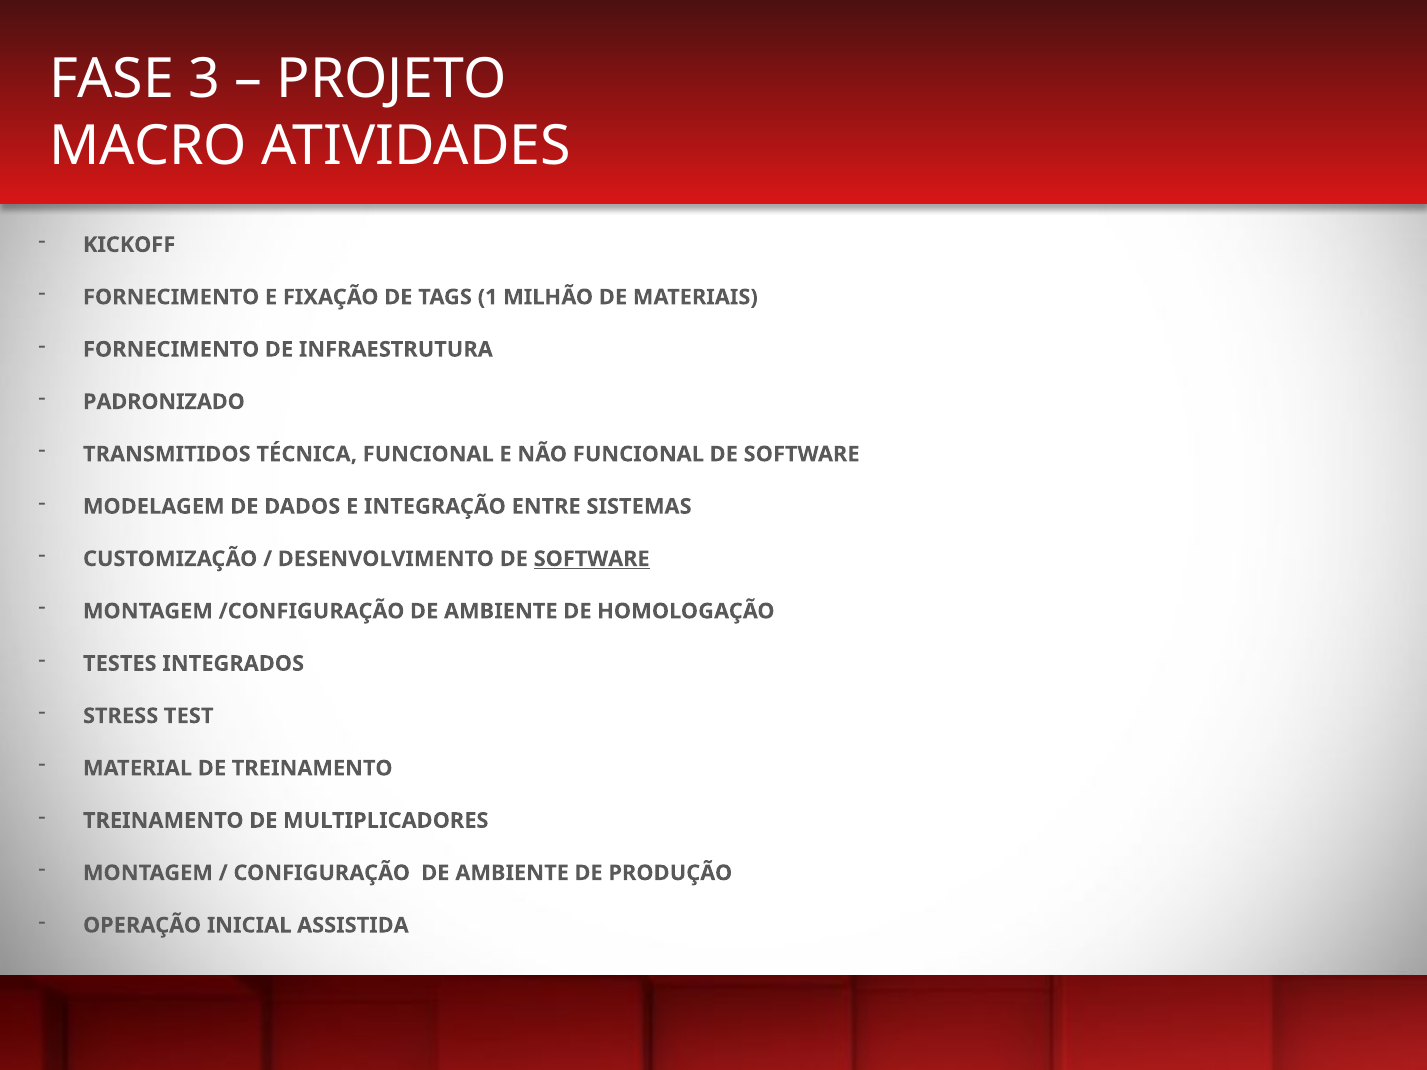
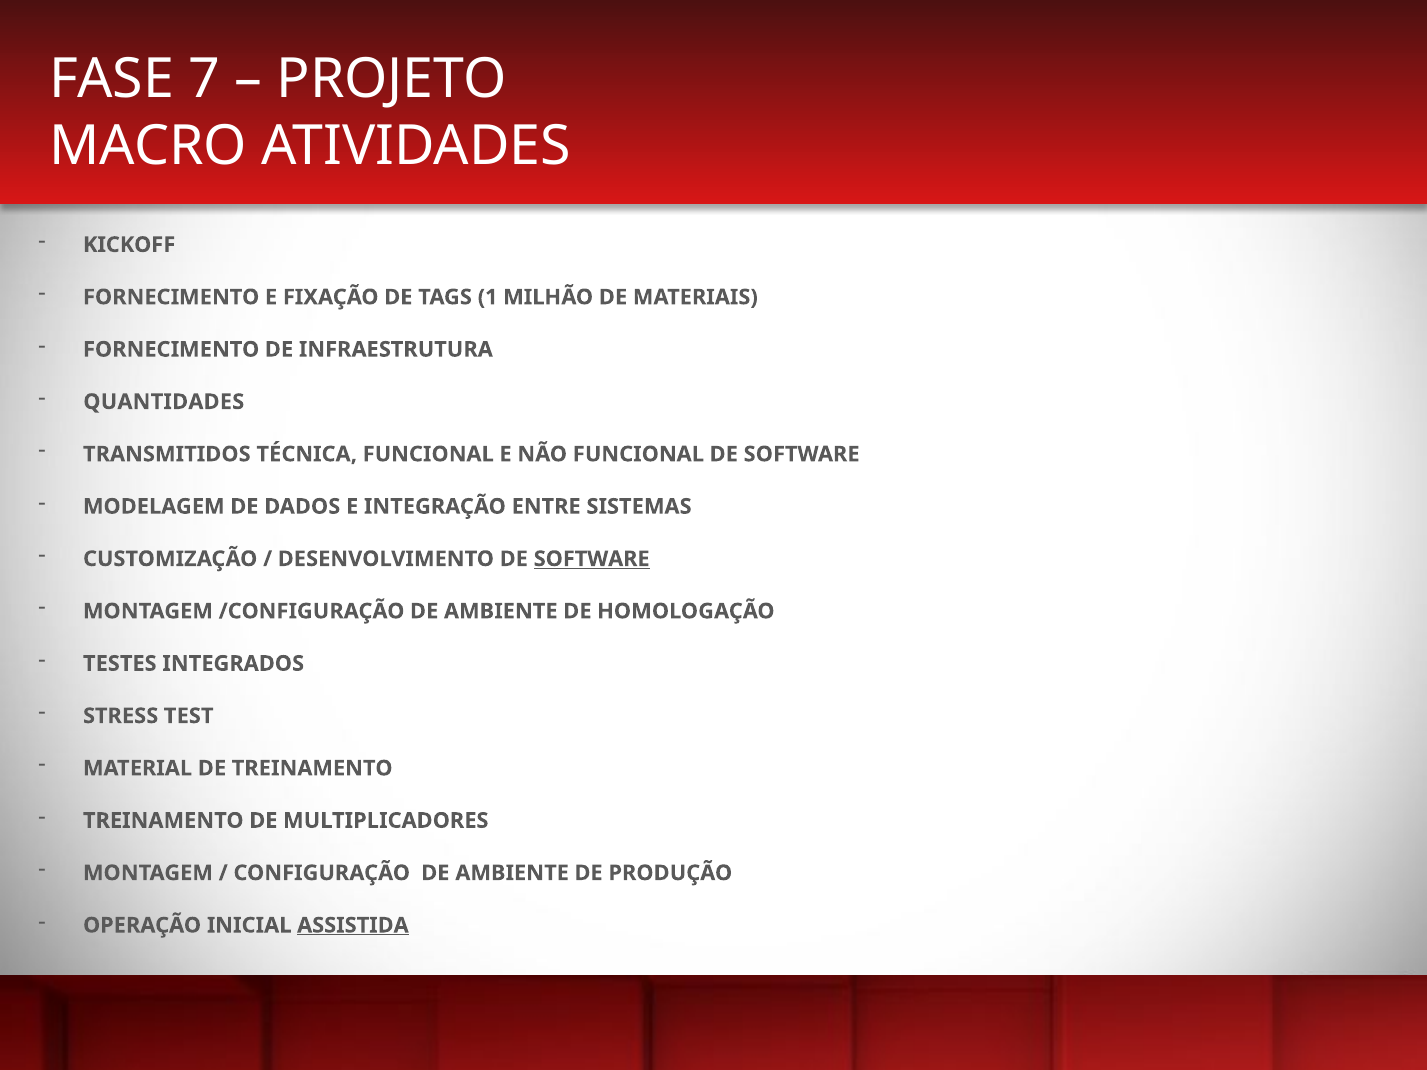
3: 3 -> 7 (204, 79)
PADRONIZADO: PADRONIZADO -> QUANTIDADES (164, 402)
ASSISTIDA underline: none -> present (353, 926)
